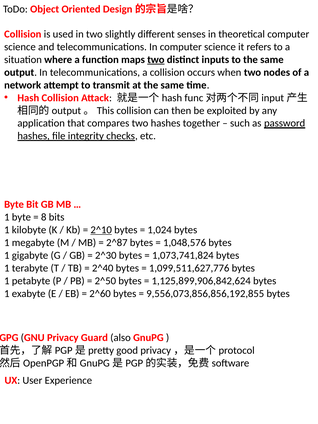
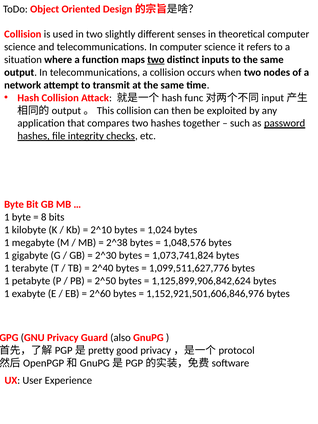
2^10 underline: present -> none (101, 230)
2^87: 2^87 -> 2^38 (117, 243)
9,556,073,856,856,192,855: 9,556,073,856,856,192,855 -> 1,152,921,501,606,846,976 (205, 294)
